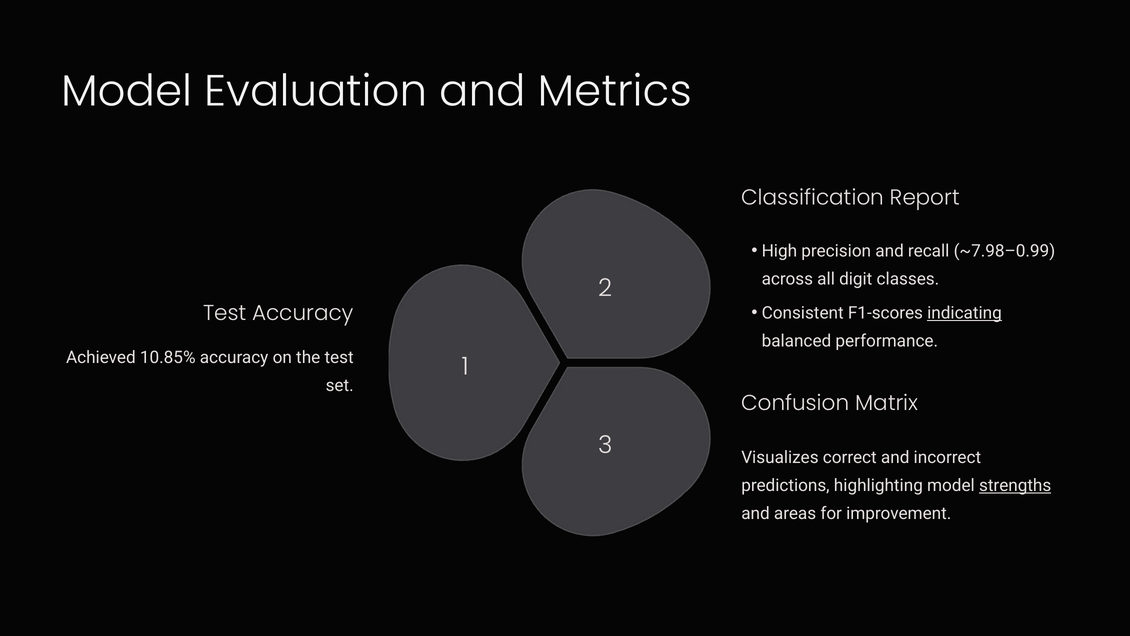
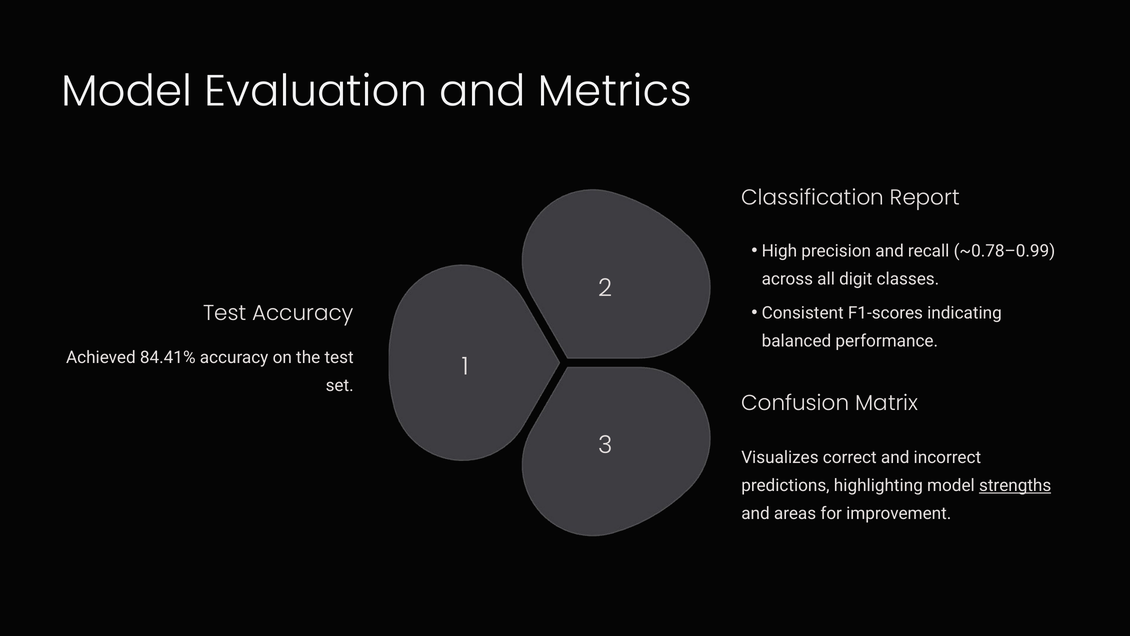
~7.98–0.99: ~7.98–0.99 -> ~0.78–0.99 (1004, 251)
indicating underline: present -> none (965, 313)
10.85%: 10.85% -> 84.41% (168, 358)
